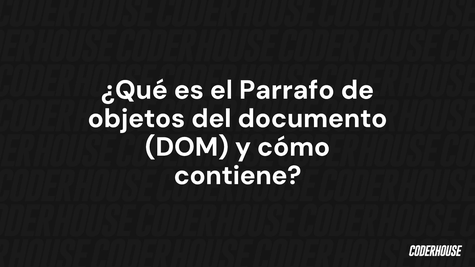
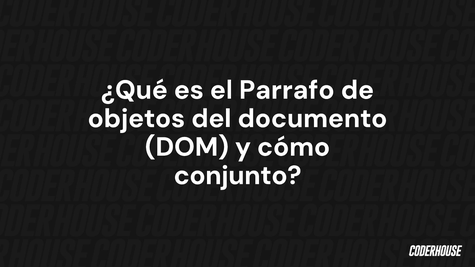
contiene: contiene -> conjunto (238, 176)
